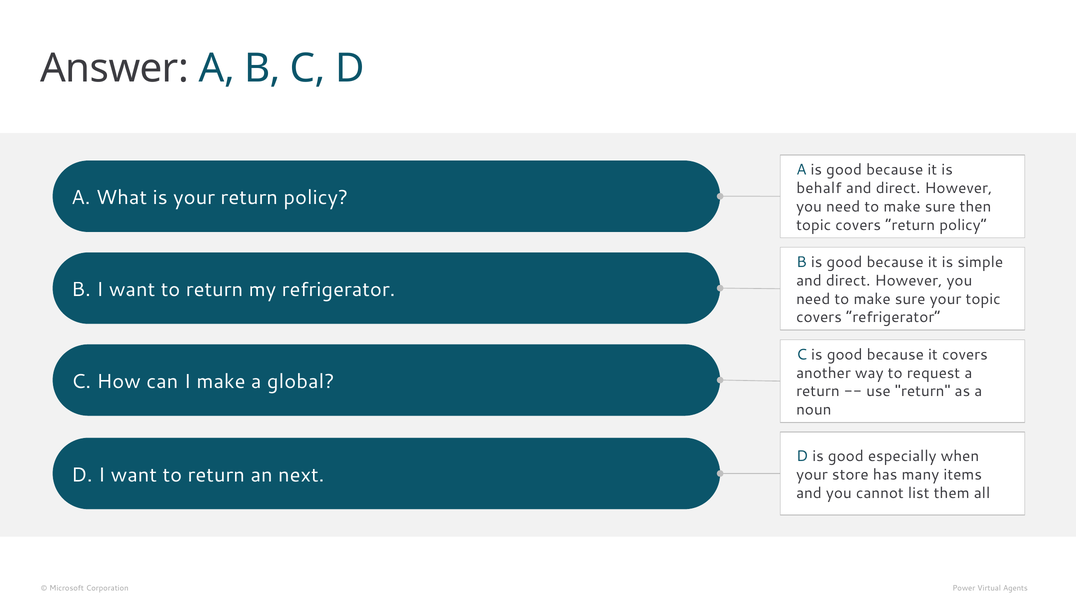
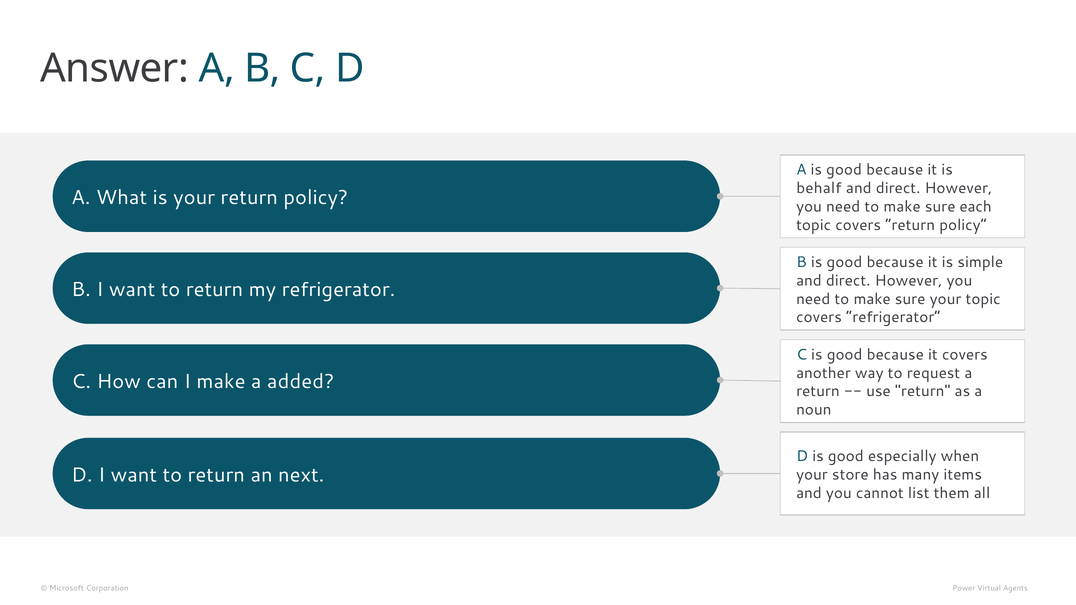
then: then -> each (976, 207)
global: global -> added (301, 382)
